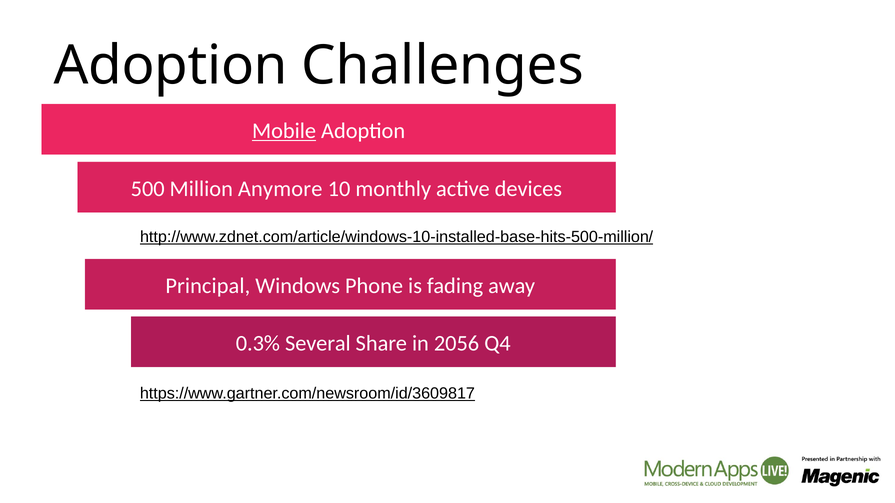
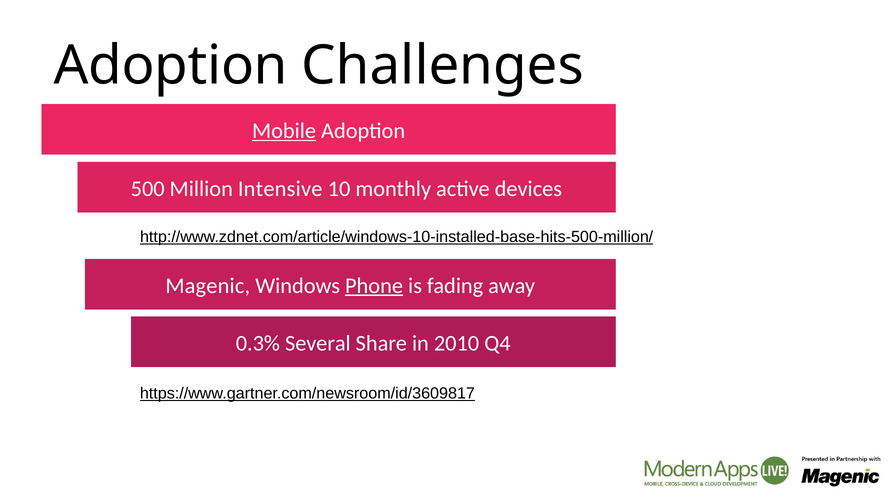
Anymore: Anymore -> Intensive (280, 189)
Principal: Principal -> Magenic (208, 286)
Phone underline: none -> present (374, 286)
2056: 2056 -> 2010 (457, 344)
